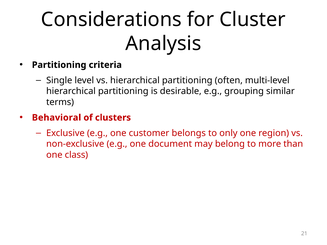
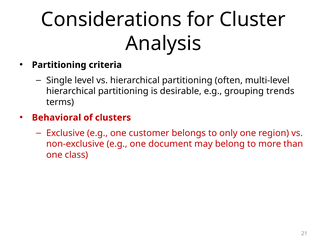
similar: similar -> trends (280, 91)
